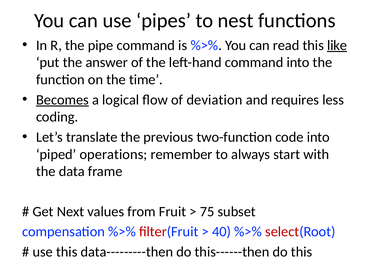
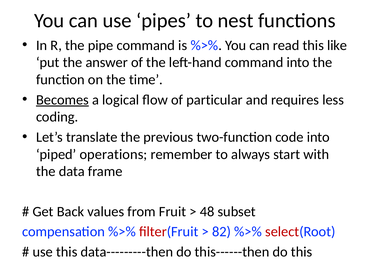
like underline: present -> none (337, 45)
deviation: deviation -> particular (215, 100)
Next: Next -> Back (70, 212)
75: 75 -> 48 (207, 212)
40: 40 -> 82 (221, 232)
